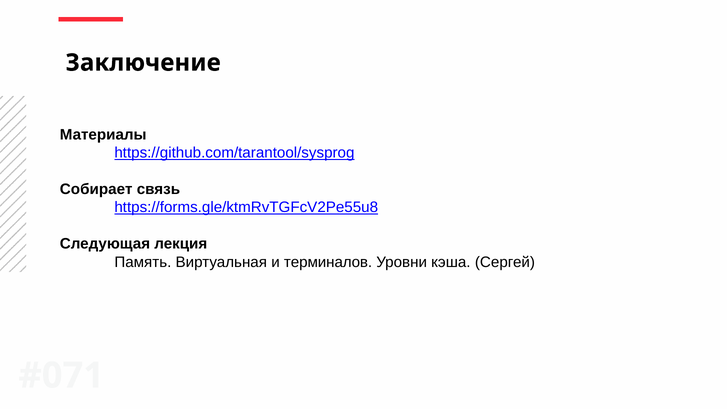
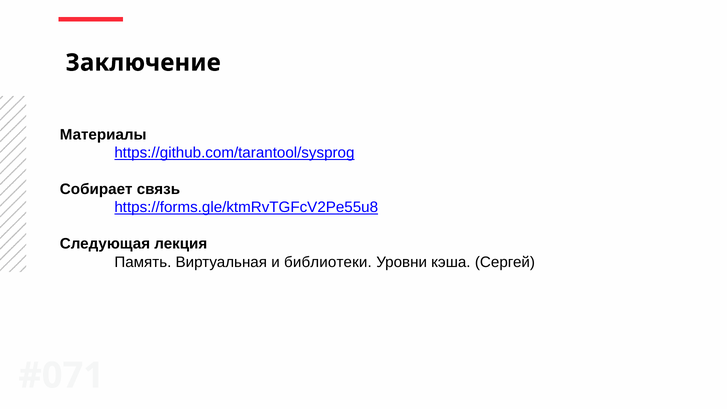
терминалов: терминалов -> библиотеки (328, 262)
